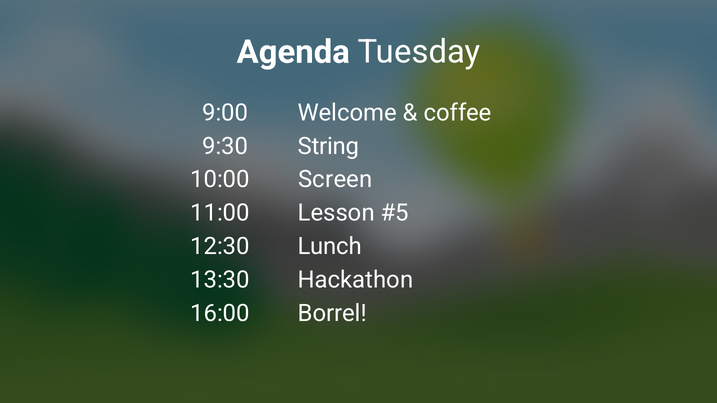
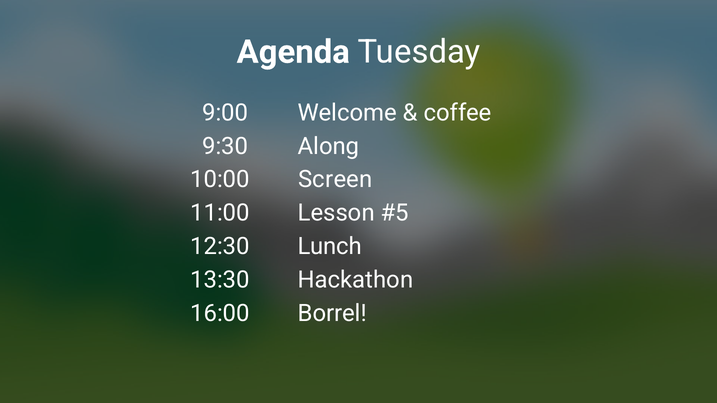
String: String -> Along (328, 146)
